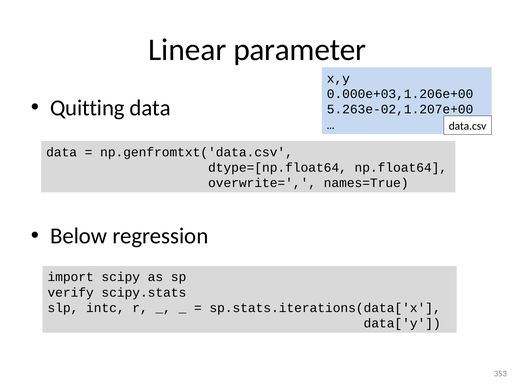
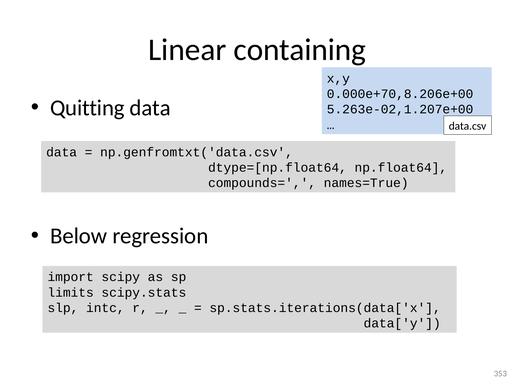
parameter: parameter -> containing (300, 50)
0.000e+03,1.206e+00: 0.000e+03,1.206e+00 -> 0.000e+70,8.206e+00 (400, 94)
overwrite=: overwrite= -> compounds= (262, 183)
verify: verify -> limits (71, 292)
